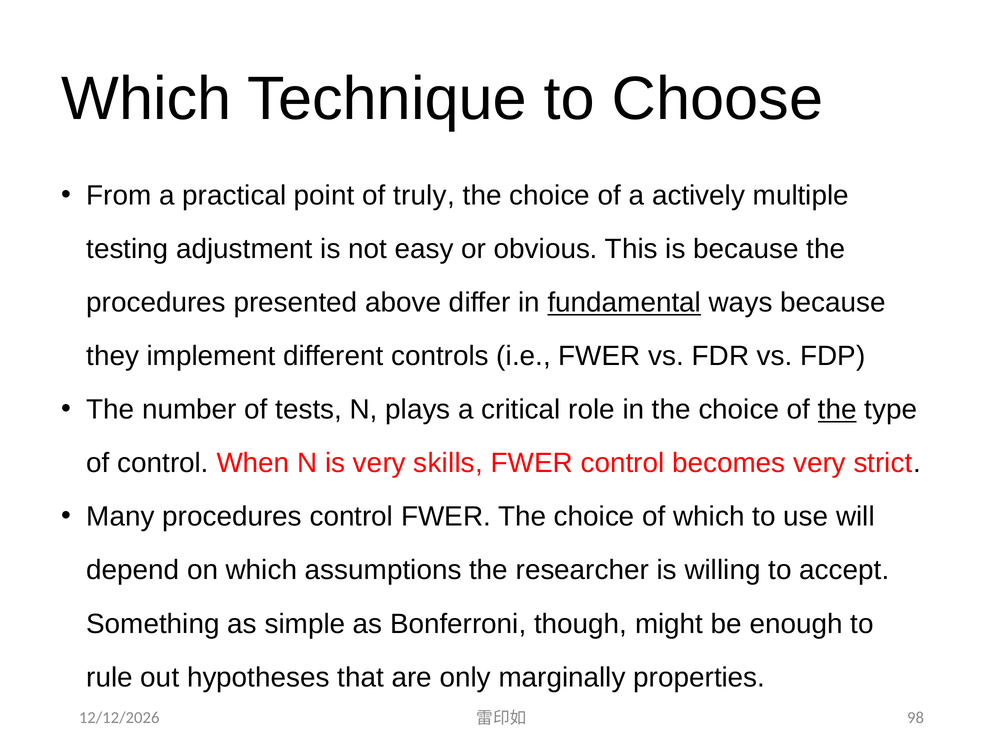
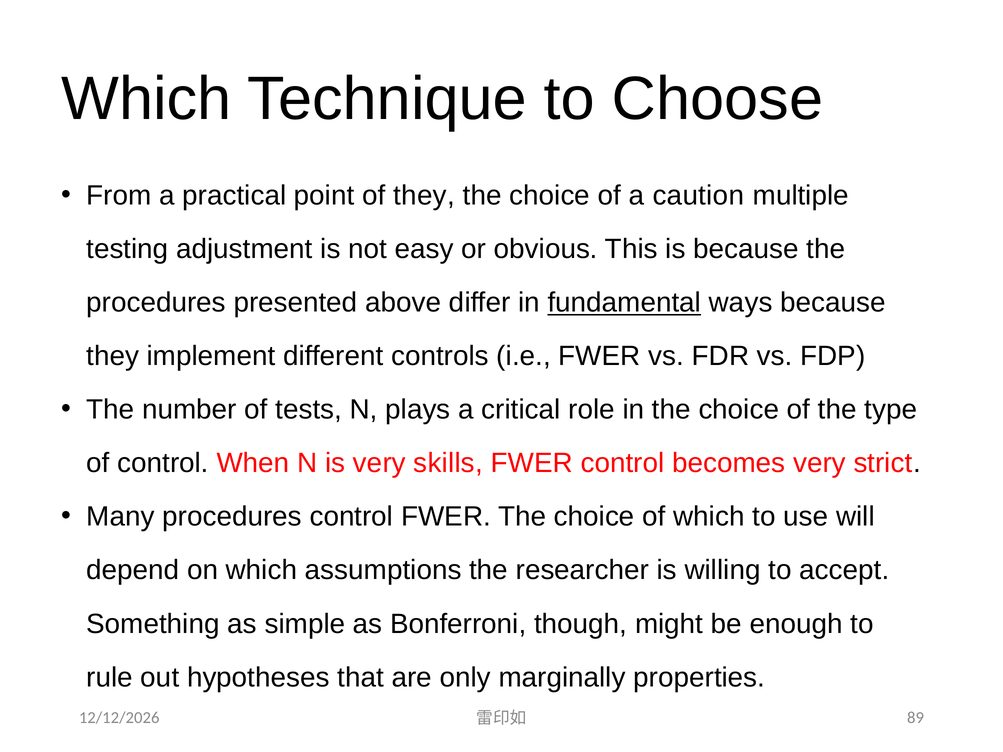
of truly: truly -> they (424, 196)
actively: actively -> caution (698, 196)
the underline: present -> none (837, 410)
98: 98 -> 89 (916, 718)
